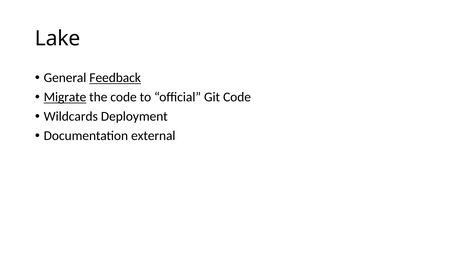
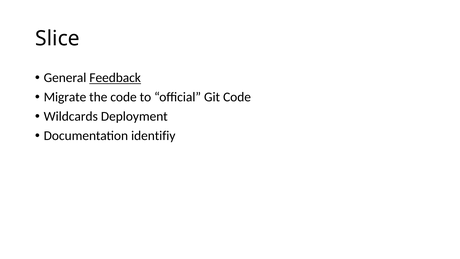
Lake: Lake -> Slice (57, 39)
Migrate underline: present -> none (65, 97)
external: external -> identifiy (153, 136)
